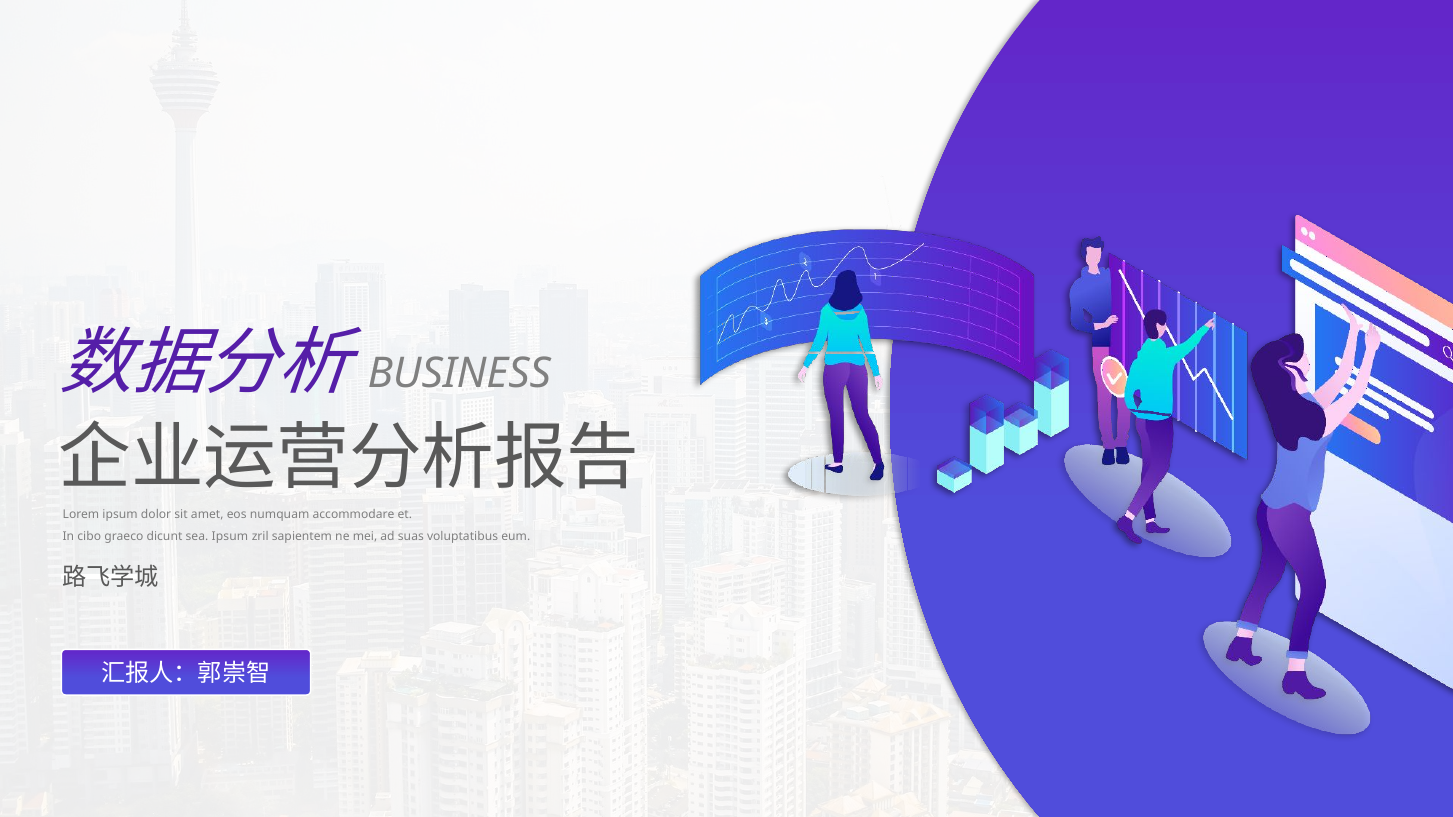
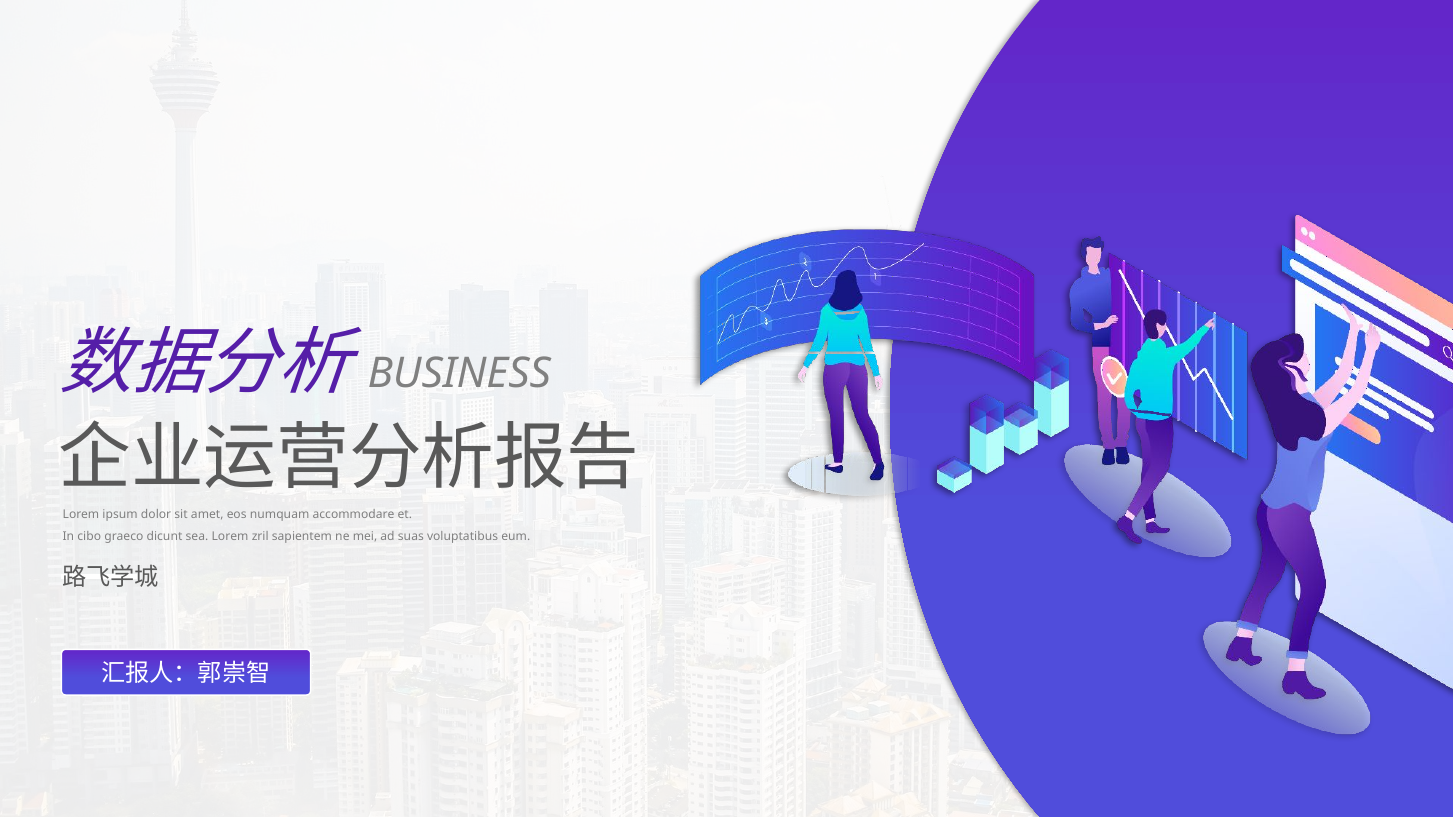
sea Ipsum: Ipsum -> Lorem (230, 536)
